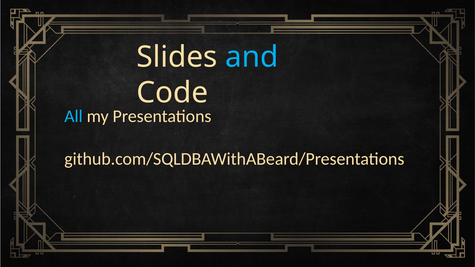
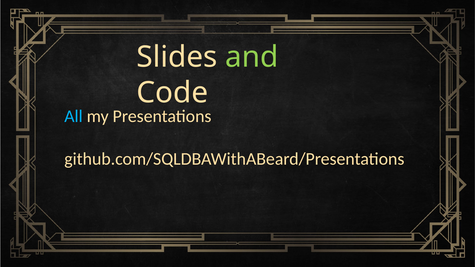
and colour: light blue -> light green (252, 57)
